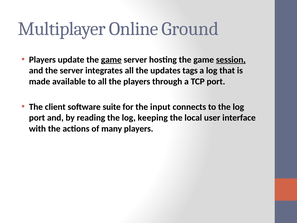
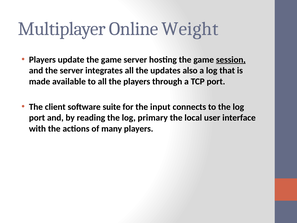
Ground: Ground -> Weight (190, 29)
game underline: present -> none (111, 60)
tags: tags -> also (190, 70)
keeping: keeping -> primary (153, 118)
